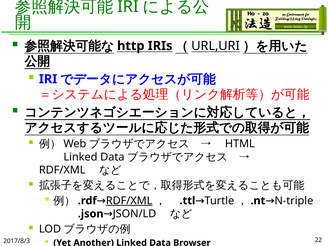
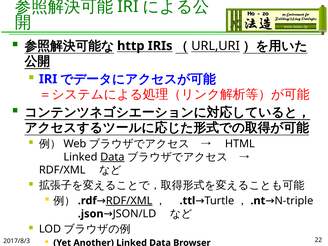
Data underline: none -> present (112, 157)
